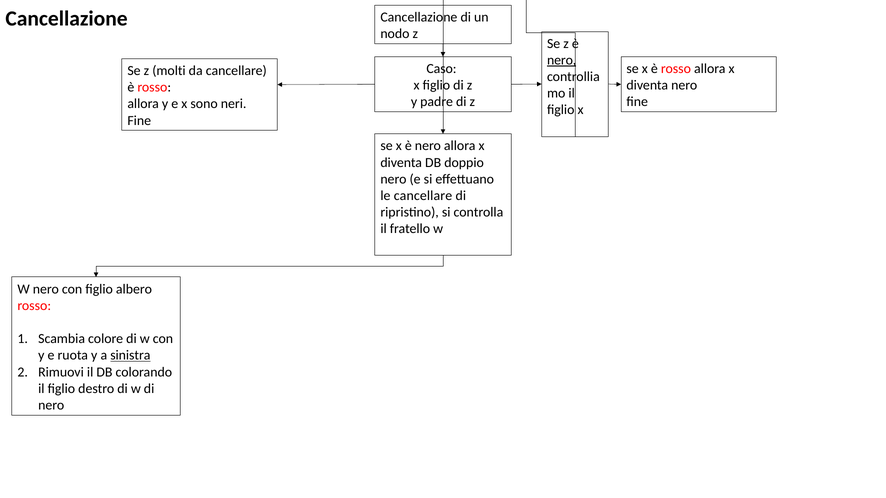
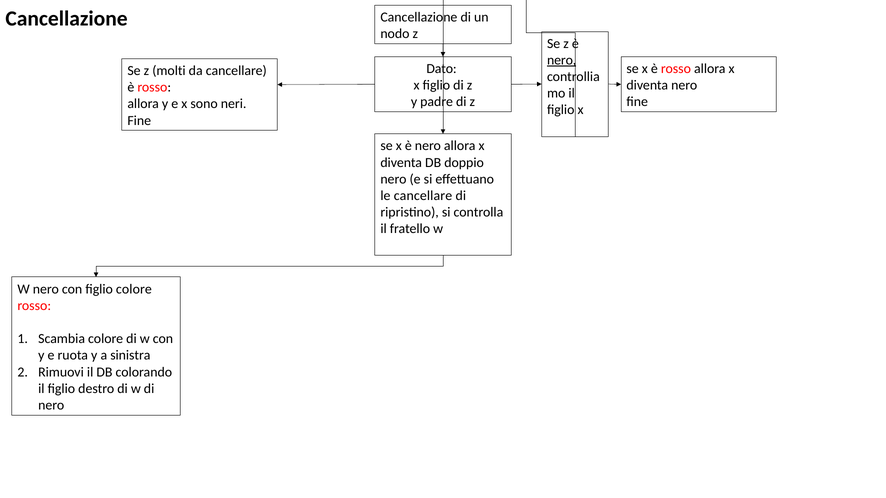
Caso: Caso -> Dato (442, 69)
figlio albero: albero -> colore (134, 289)
sinistra underline: present -> none (130, 356)
